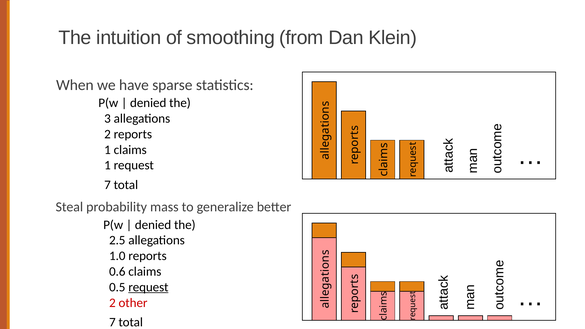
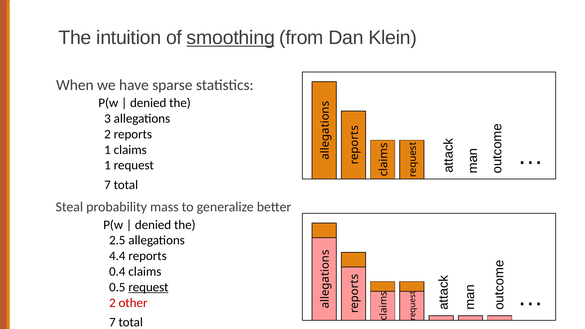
smoothing underline: none -> present (231, 38)
1.0: 1.0 -> 4.4 (117, 256)
0.6: 0.6 -> 0.4 (117, 272)
